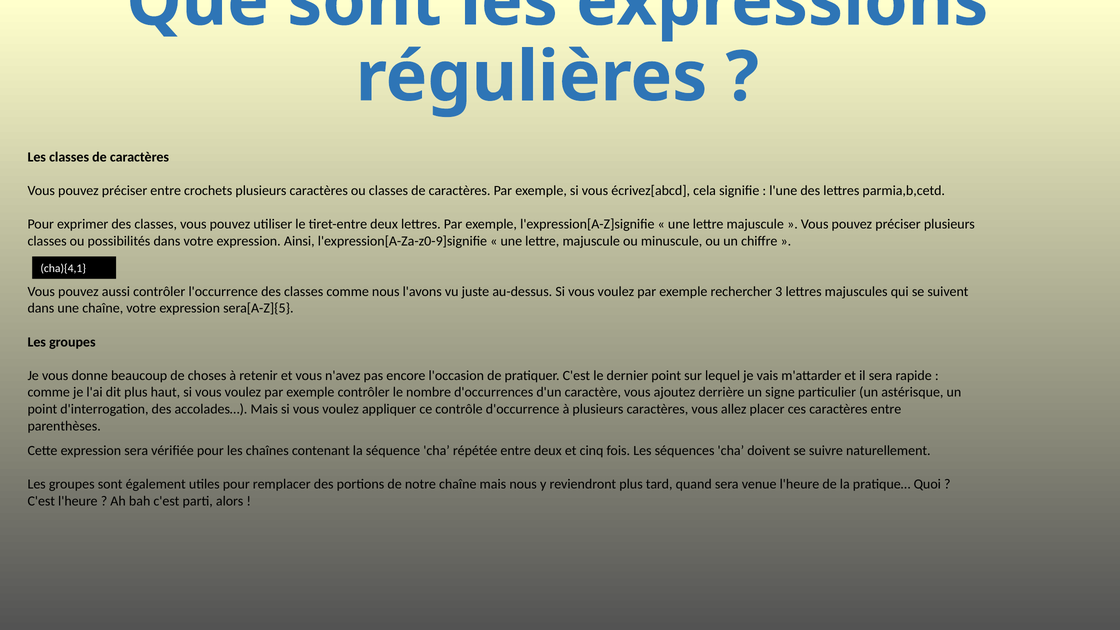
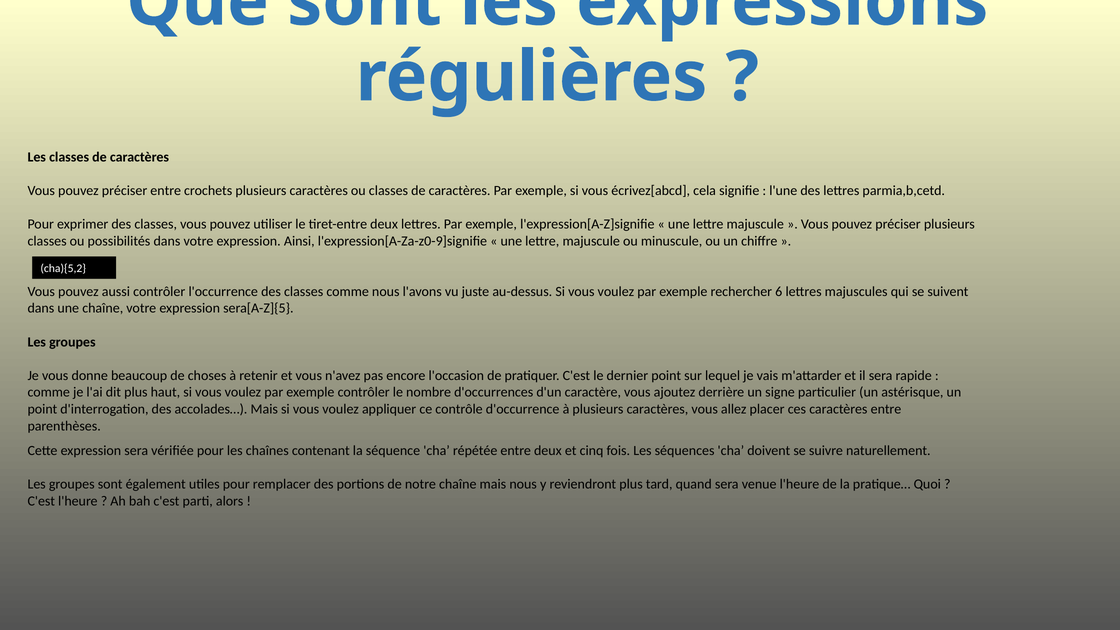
cha){4,1: cha){4,1 -> cha){5,2 (63, 268)
3: 3 -> 6 (779, 292)
